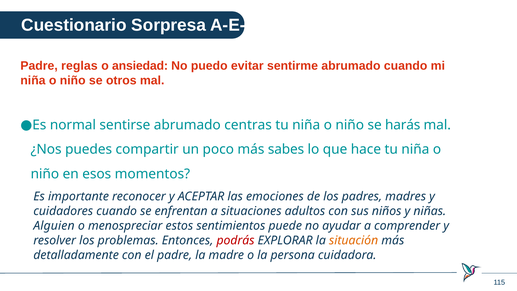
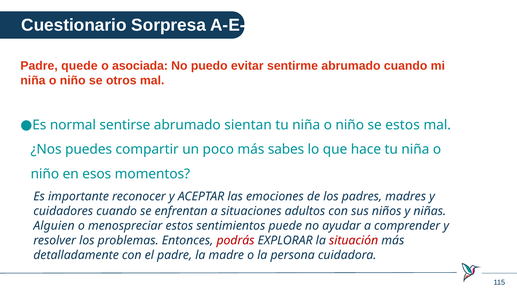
reglas: reglas -> quede (79, 66)
ansiedad: ansiedad -> asociada (140, 66)
centras: centras -> sientan (248, 125)
se harás: harás -> estos (403, 125)
situación colour: orange -> red (354, 240)
